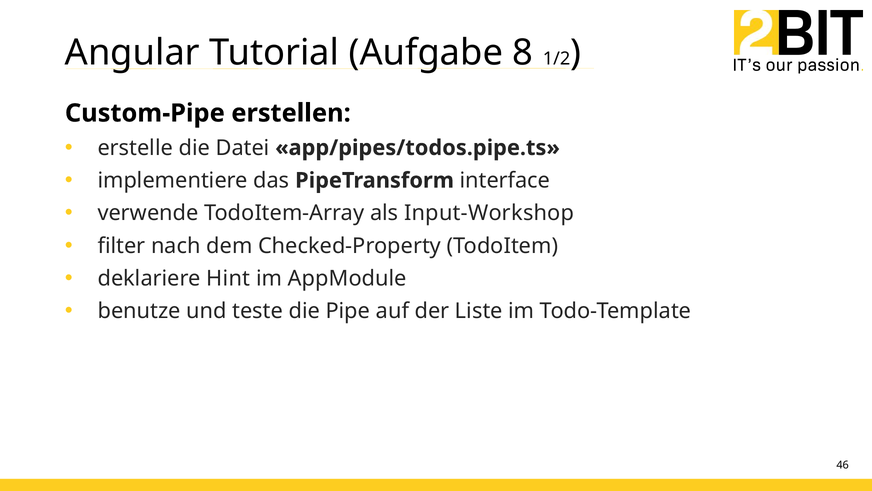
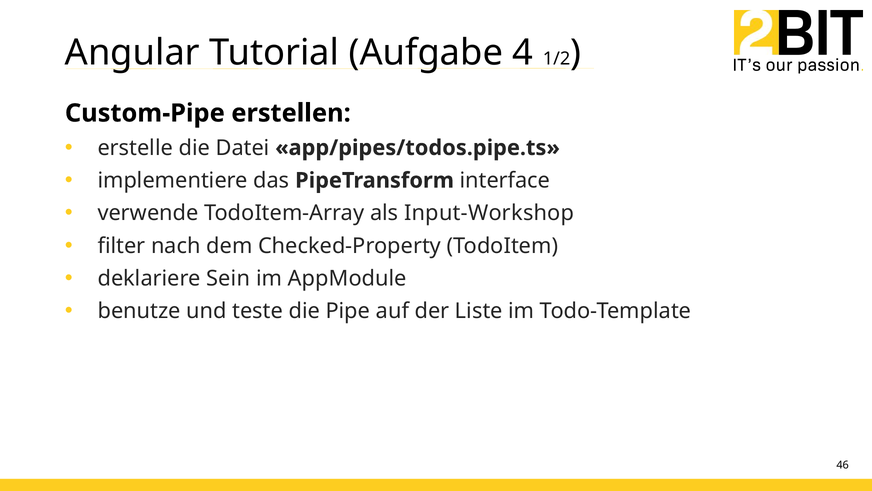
8: 8 -> 4 (523, 53)
Hint: Hint -> Sein (228, 278)
